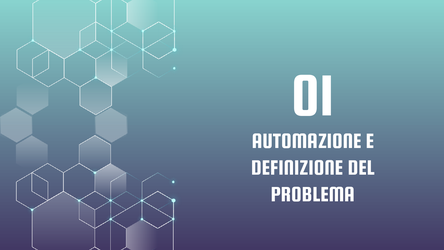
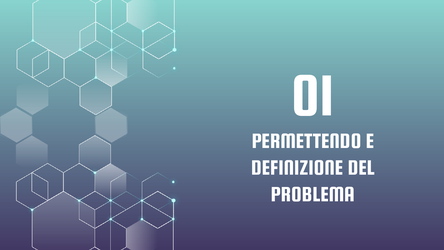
AUTOMAZIONE: AUTOMAZIONE -> PERMETTENDO (307, 141)
